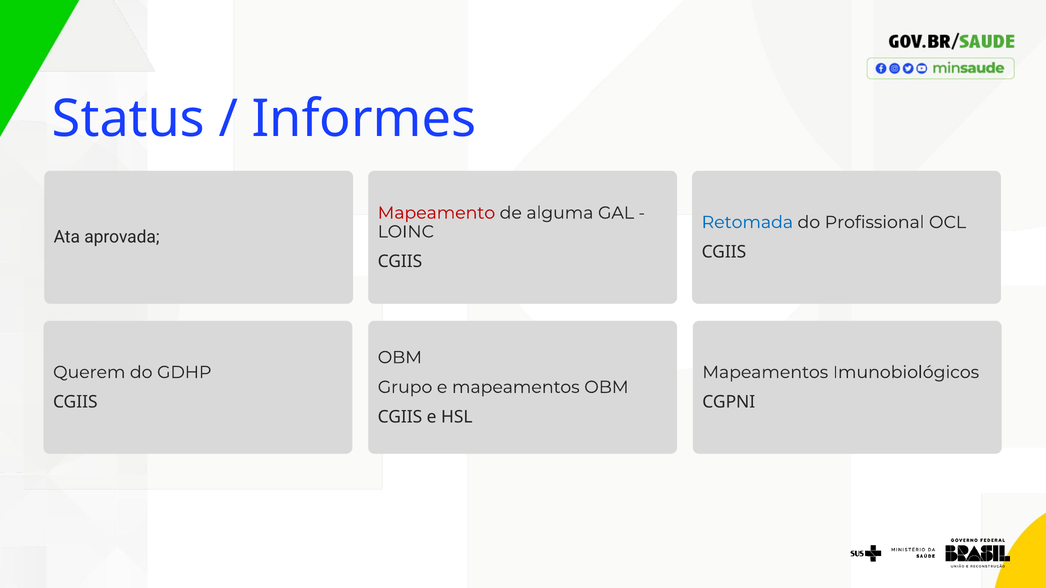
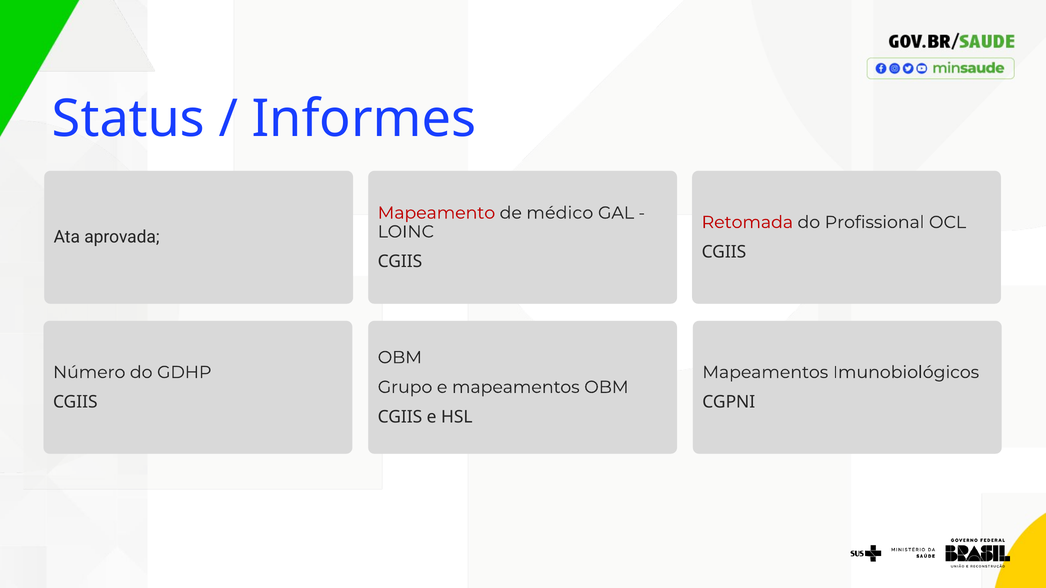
alguma: alguma -> médico (560, 213)
Retomada colour: blue -> red (747, 222)
Querem: Querem -> Número (89, 373)
